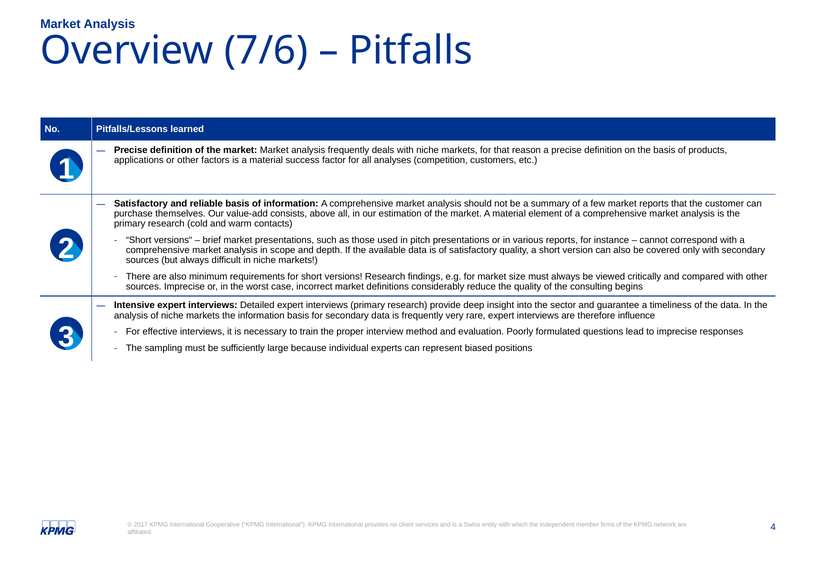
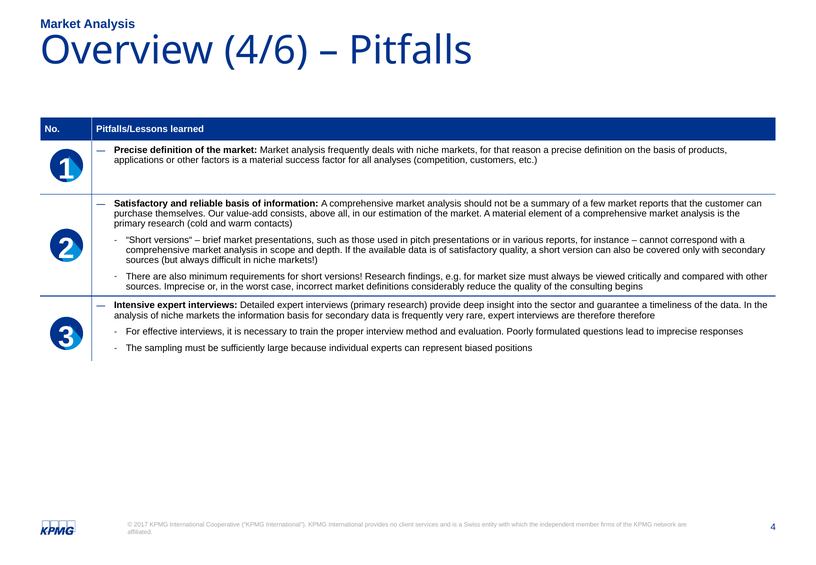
7/6: 7/6 -> 4/6 (266, 51)
therefore influence: influence -> therefore (637, 315)
